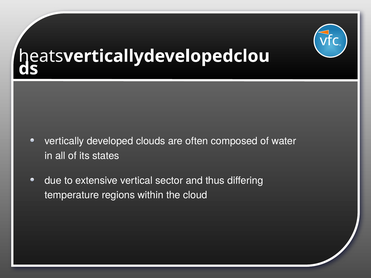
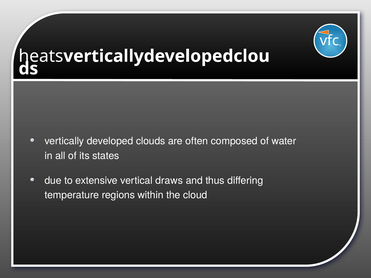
sector: sector -> draws (169, 181)
